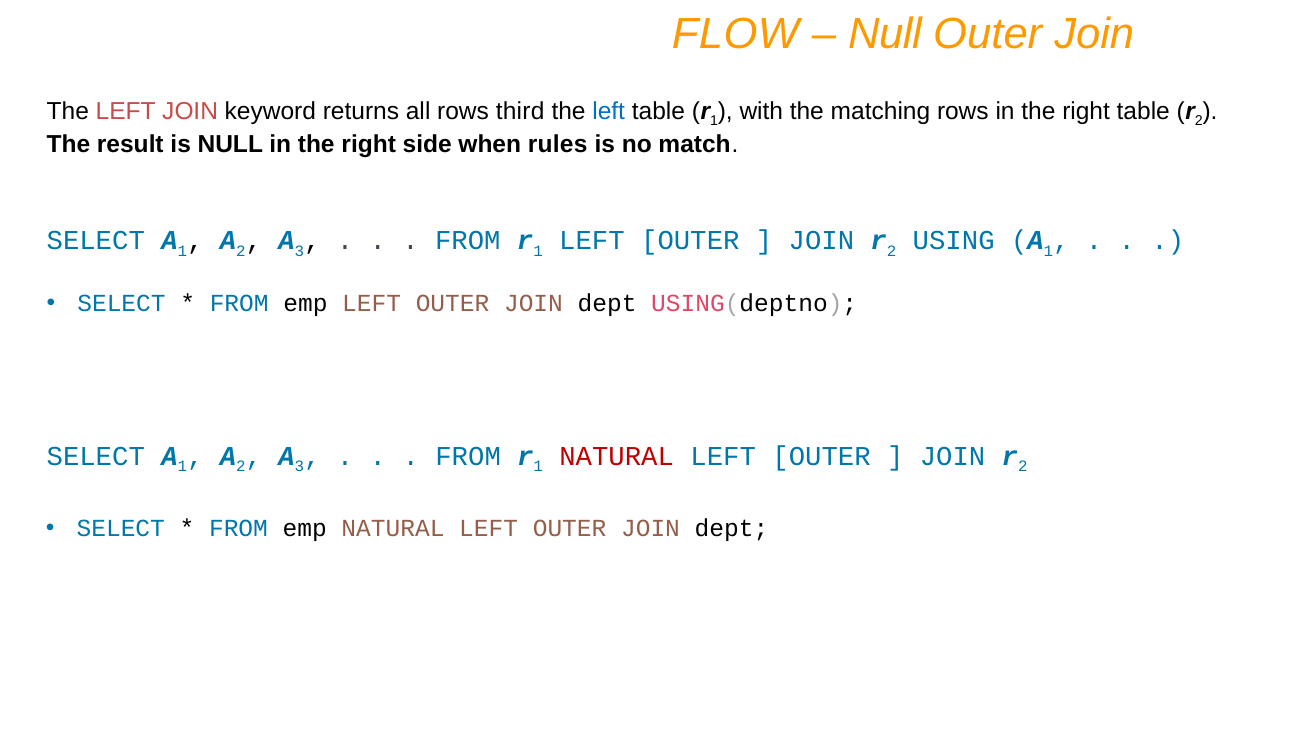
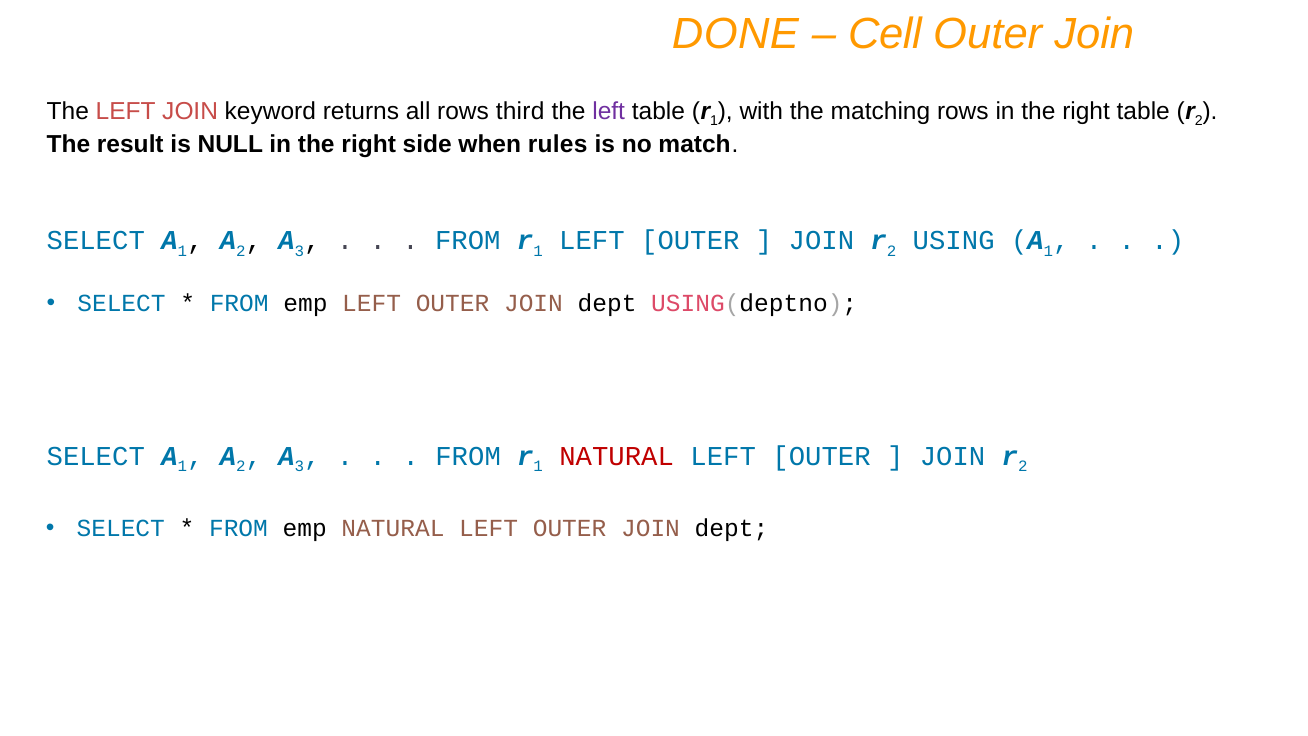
FLOW: FLOW -> DONE (735, 34)
Null: Null -> Cell (885, 34)
left colour: blue -> purple (609, 111)
